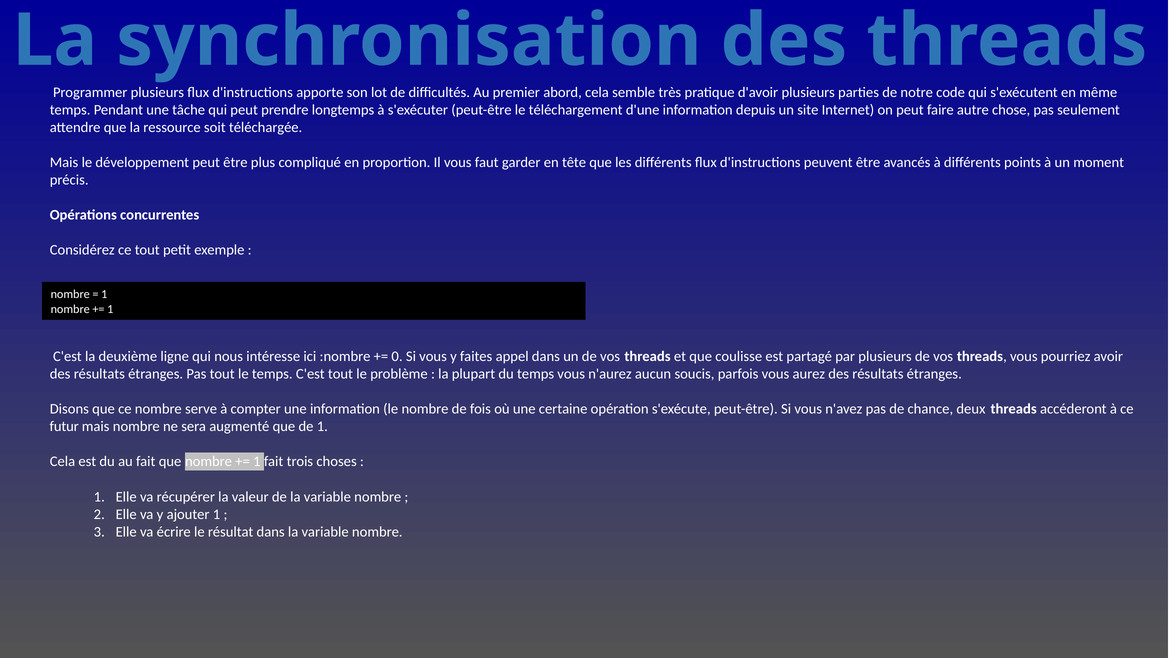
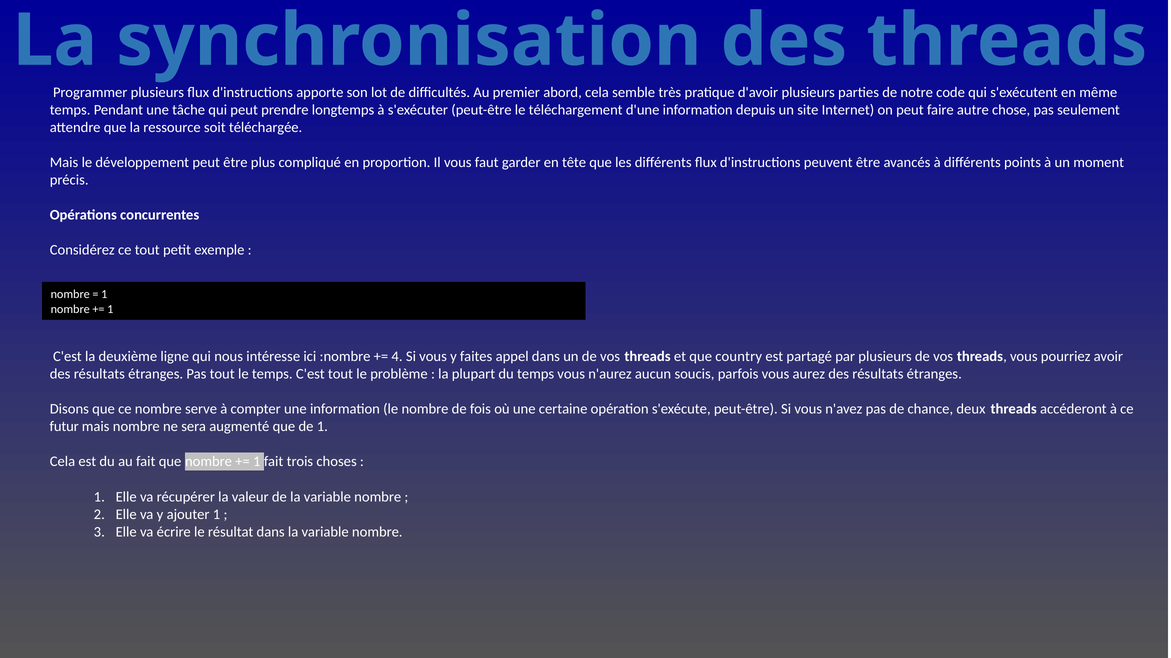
0: 0 -> 4 (397, 357)
coulisse: coulisse -> country (739, 357)
